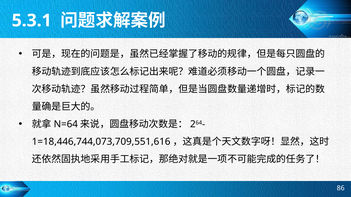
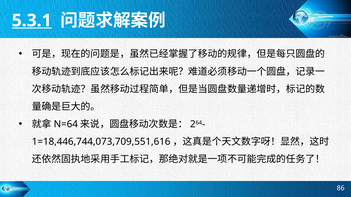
5.3.1 underline: none -> present (32, 21)
